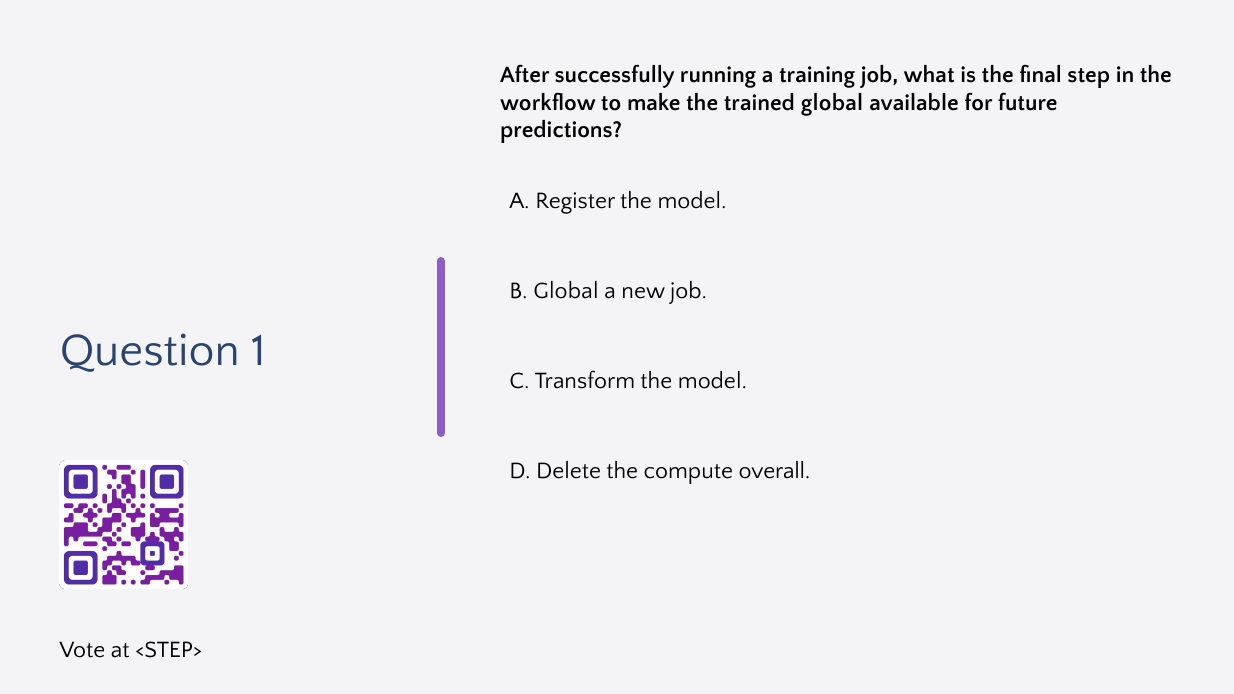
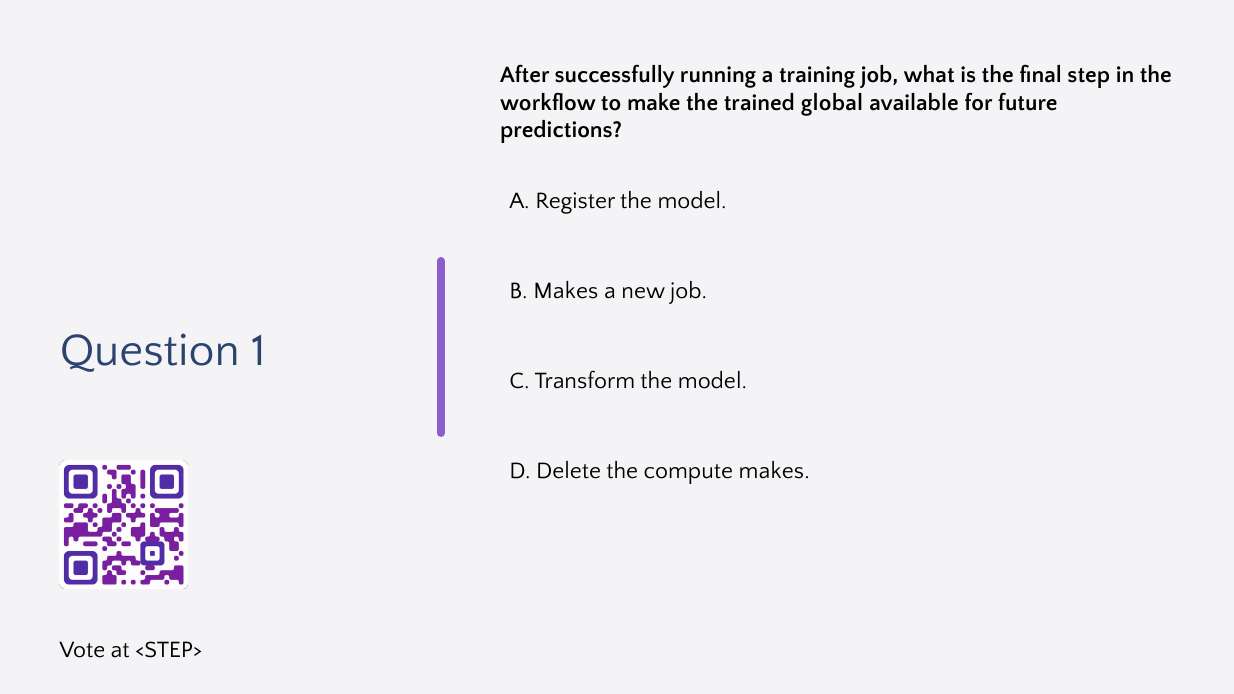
B Global: Global -> Makes (566, 291)
compute overall: overall -> makes (774, 471)
